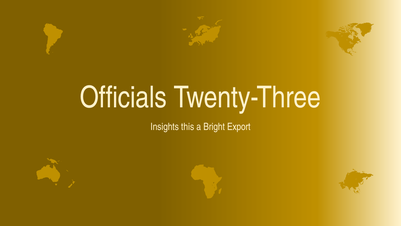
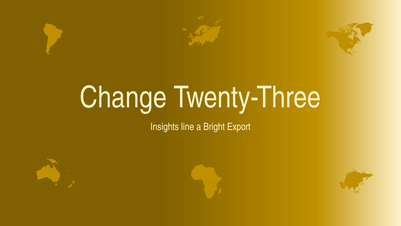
Officials: Officials -> Change (123, 98)
this: this -> line (188, 127)
